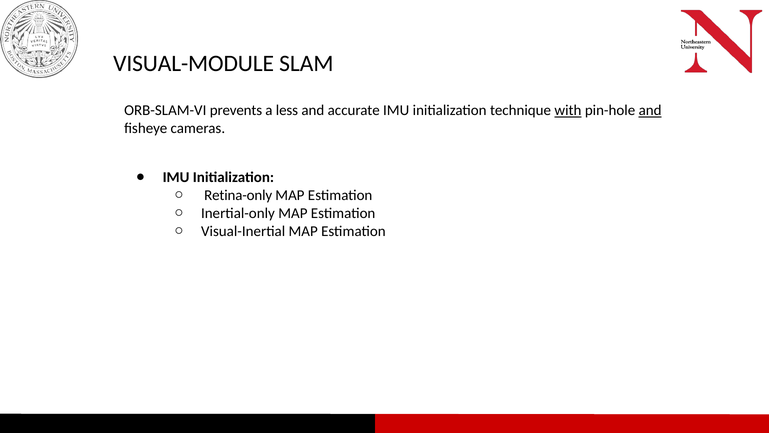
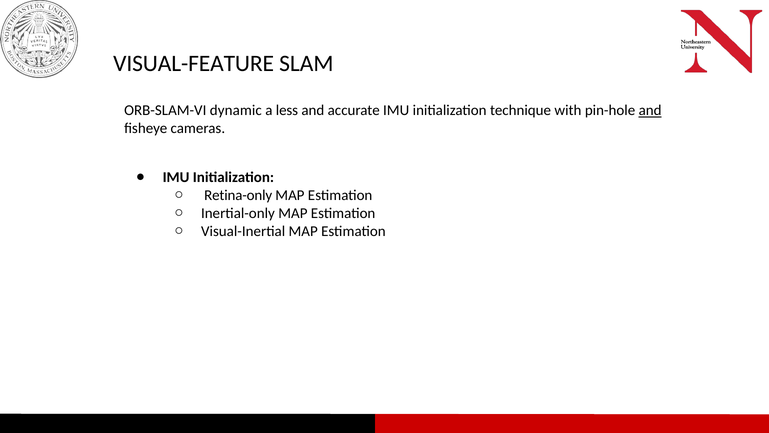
VISUAL-MODULE: VISUAL-MODULE -> VISUAL-FEATURE (194, 63)
prevents: prevents -> dynamic (236, 110)
with underline: present -> none (568, 110)
